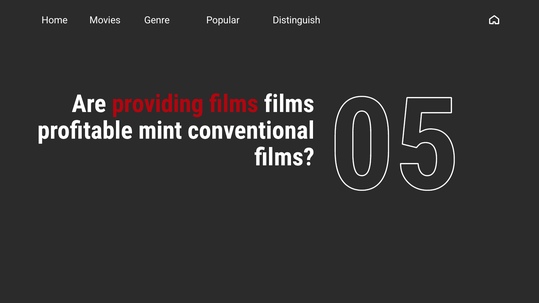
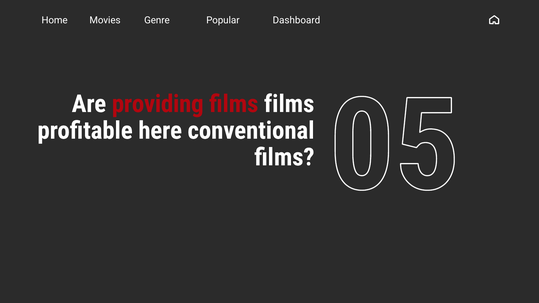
Distinguish: Distinguish -> Dashboard (296, 20)
mint: mint -> here (160, 131)
